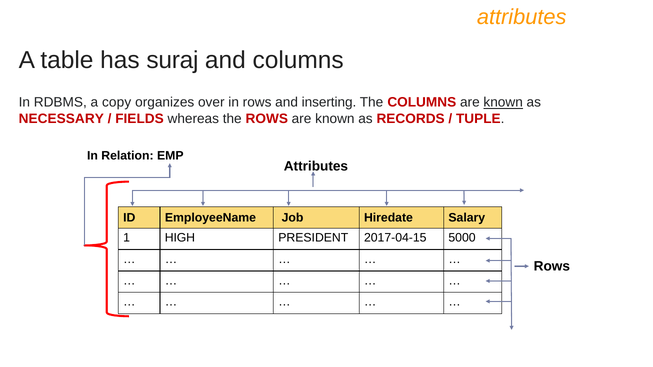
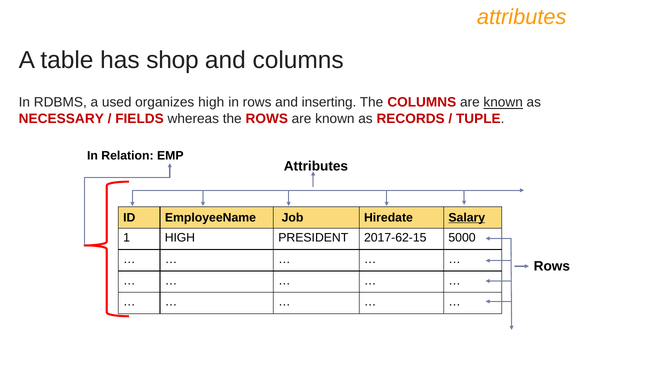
suraj: suraj -> shop (172, 60)
copy: copy -> used (117, 103)
organizes over: over -> high (211, 103)
Salary underline: none -> present (467, 218)
2017-04-15: 2017-04-15 -> 2017-62-15 (395, 238)
